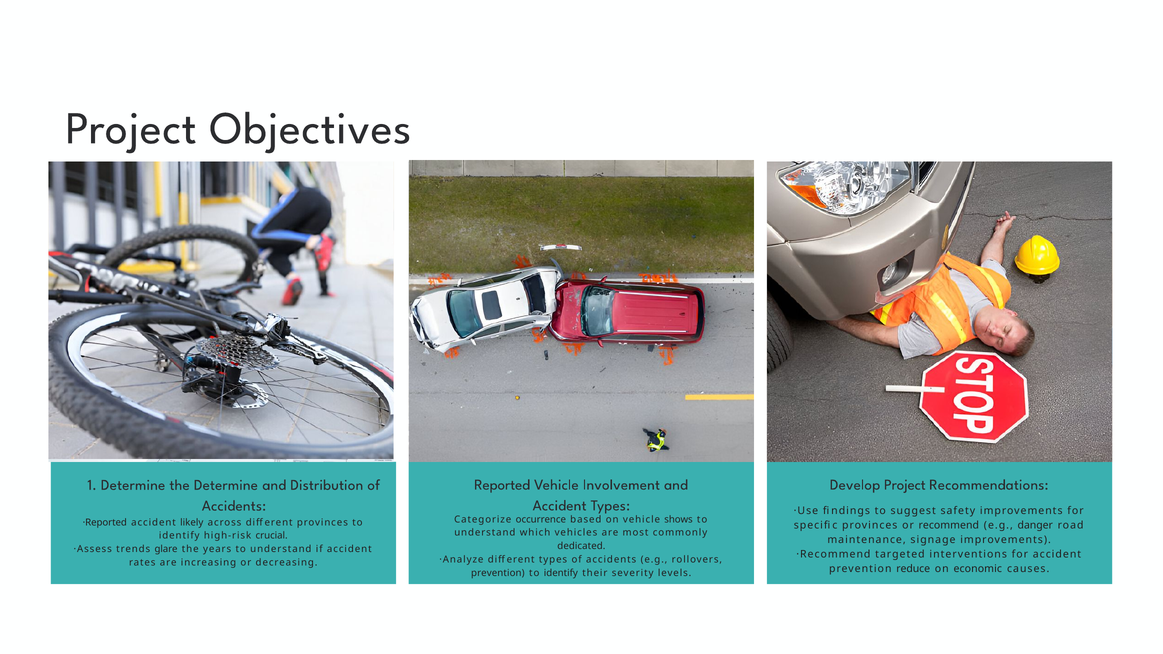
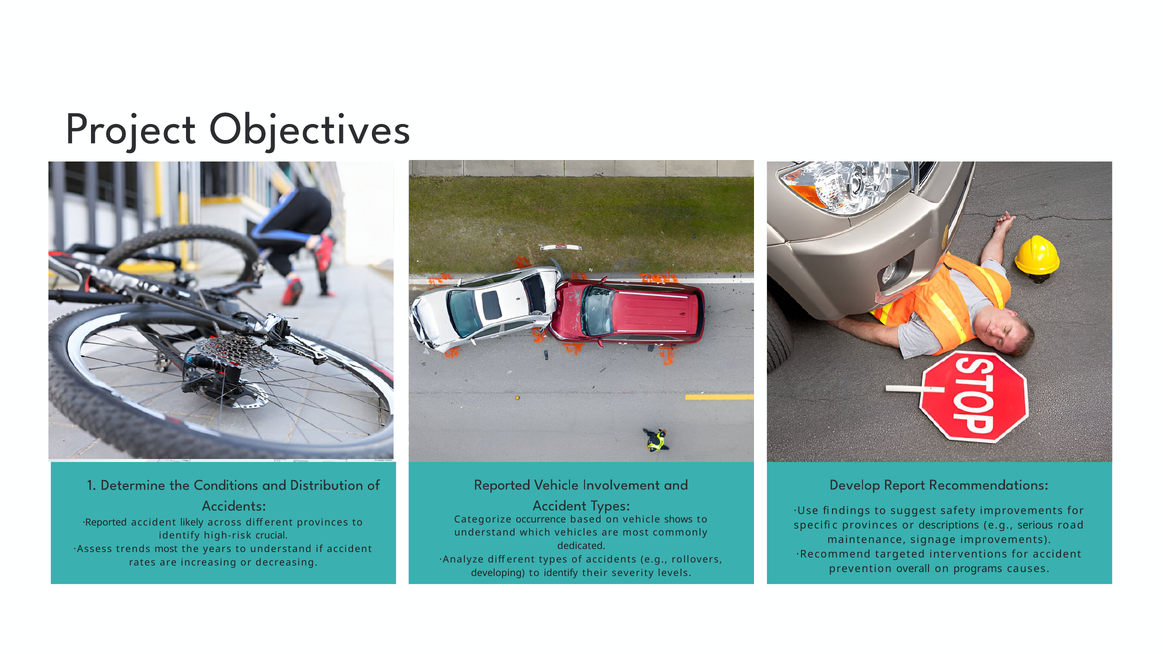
Develop Project: Project -> Report (905, 485)
the Determine: Determine -> Conditions (226, 485)
recommend: recommend -> descriptions (949, 526)
danger: danger -> serious (1035, 526)
trends glare: glare -> most (166, 549)
reduce: reduce -> overall (913, 569)
economic: economic -> programs (978, 569)
prevention: prevention -> developing (498, 573)
